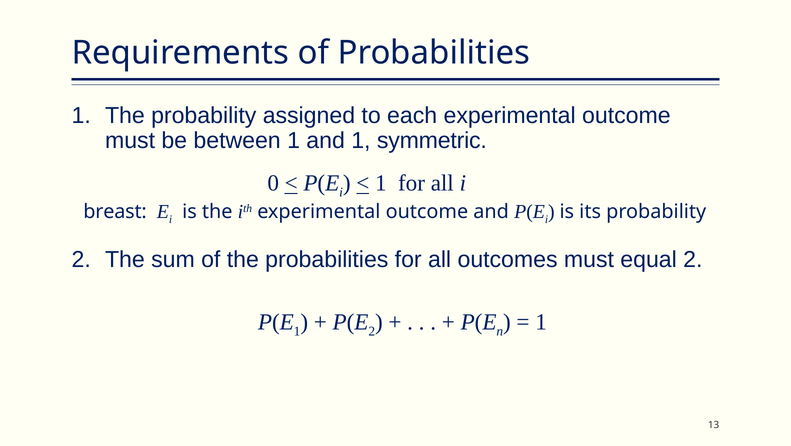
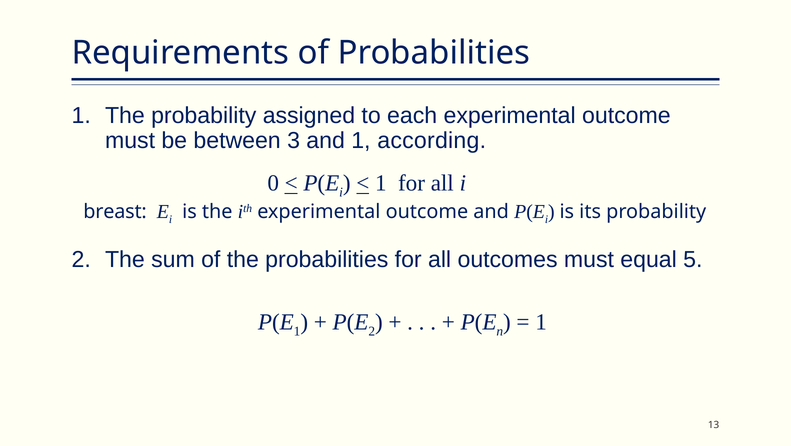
between 1: 1 -> 3 (294, 141)
symmetric: symmetric -> according (432, 141)
equal 2: 2 -> 5 (693, 260)
